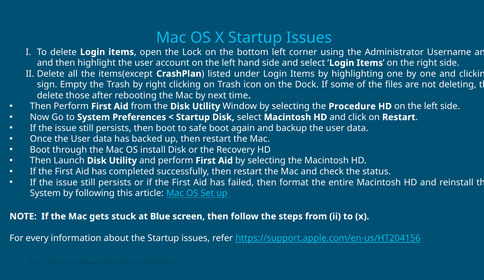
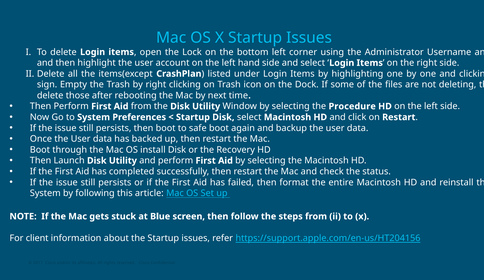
every: every -> client (37, 238)
